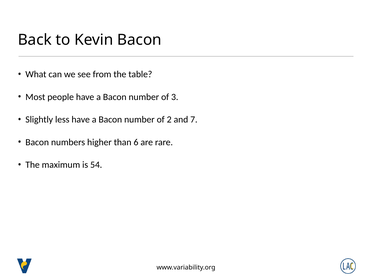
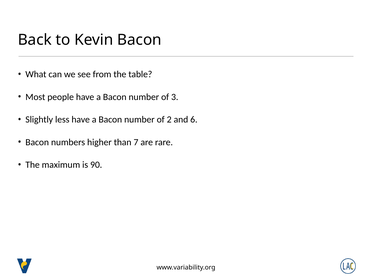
7: 7 -> 6 (194, 120)
6: 6 -> 7 (136, 142)
54: 54 -> 90 (96, 165)
